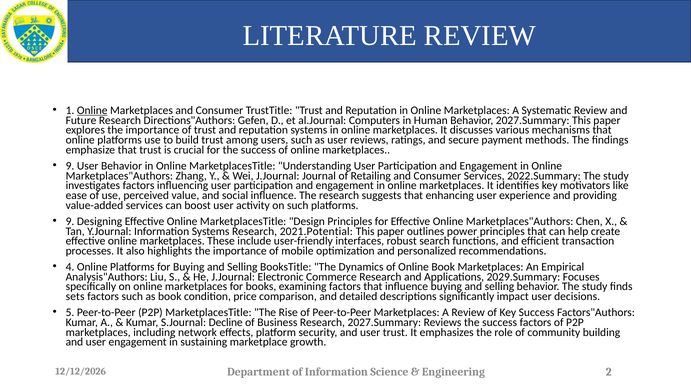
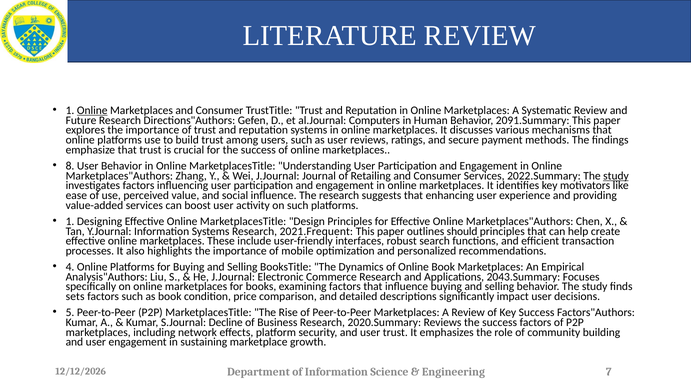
Behavior 2027.Summary: 2027.Summary -> 2091.Summary (533, 120)
9: 9 -> 8 (70, 166)
study underline: none -> present (616, 176)
9: 9 -> 1 (70, 221)
2021.Potential: 2021.Potential -> 2021.Frequent (316, 231)
power: power -> should (462, 231)
2029.Summary: 2029.Summary -> 2043.Summary (523, 277)
Research 2027.Summary: 2027.Summary -> 2020.Summary (384, 322)
2: 2 -> 7 (609, 371)
